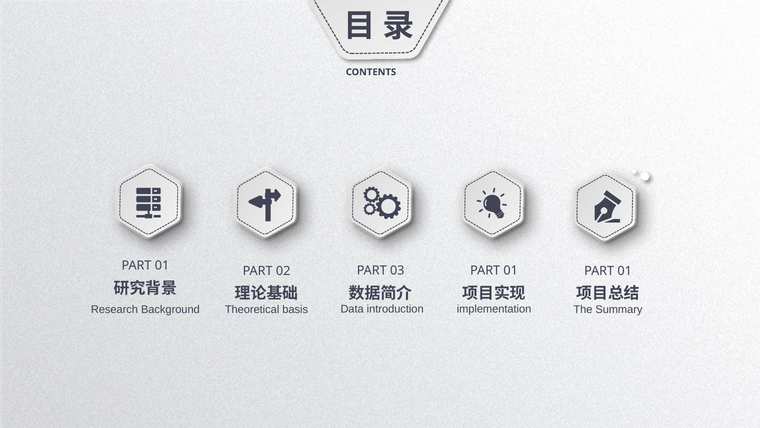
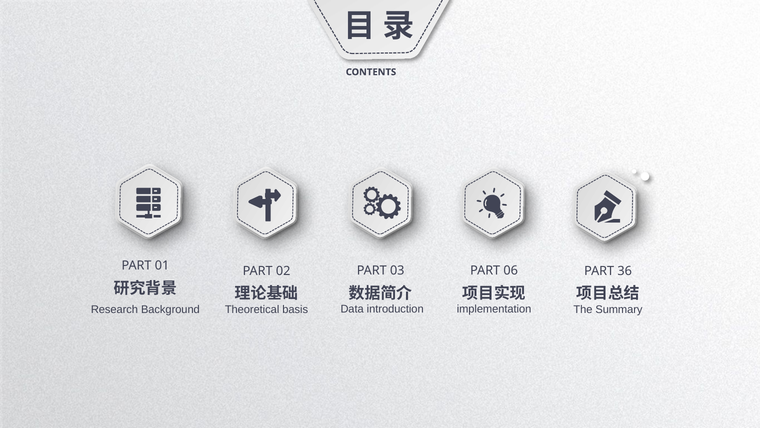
01: 01 -> 06 (511, 270)
01: 01 -> 36 (625, 271)
